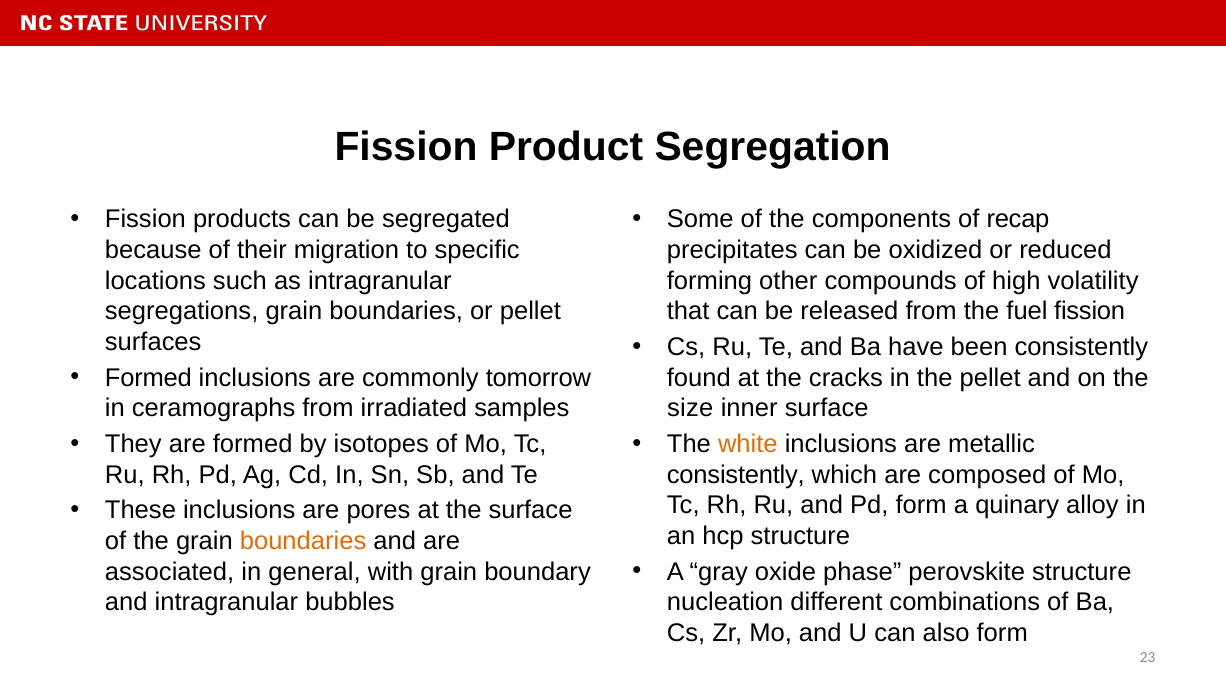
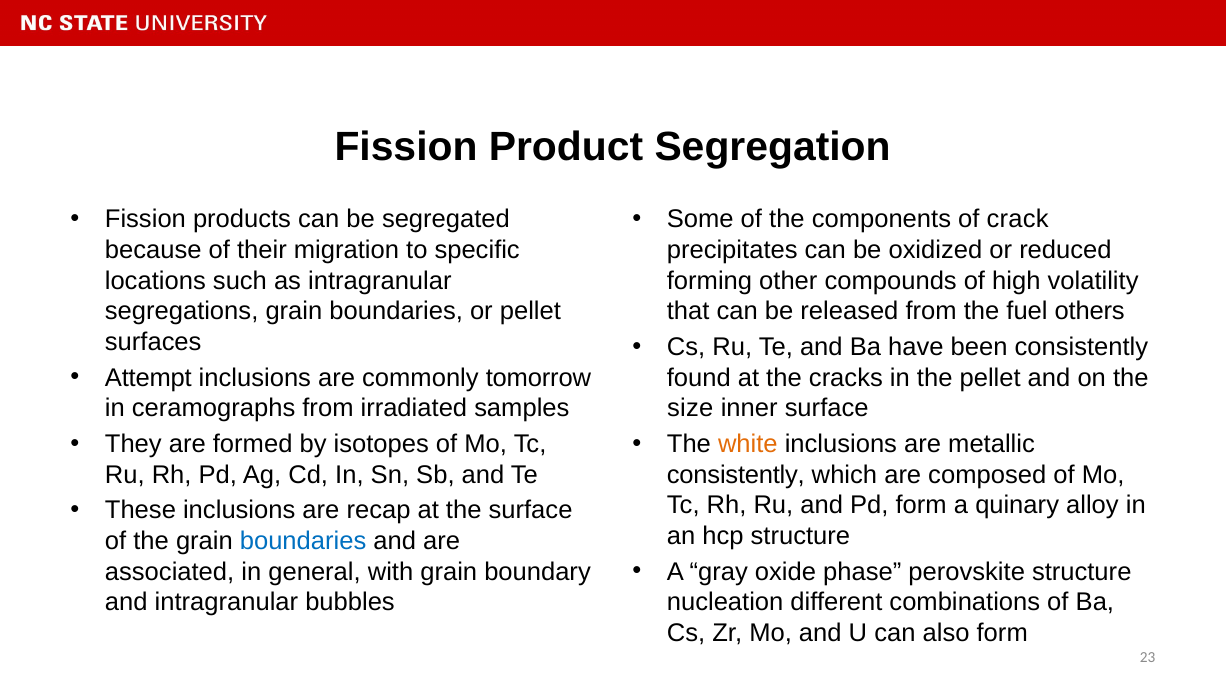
recap: recap -> crack (1018, 220)
fuel fission: fission -> others (1090, 312)
Formed: Formed -> Attempt (148, 378)
pores: pores -> recap (379, 511)
boundaries colour: orange -> blue (303, 542)
